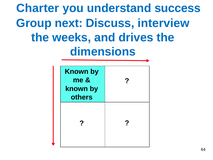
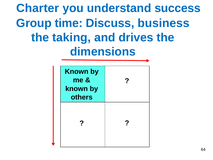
next: next -> time (69, 23)
interview: interview -> business (164, 23)
weeks: weeks -> taking (72, 37)
